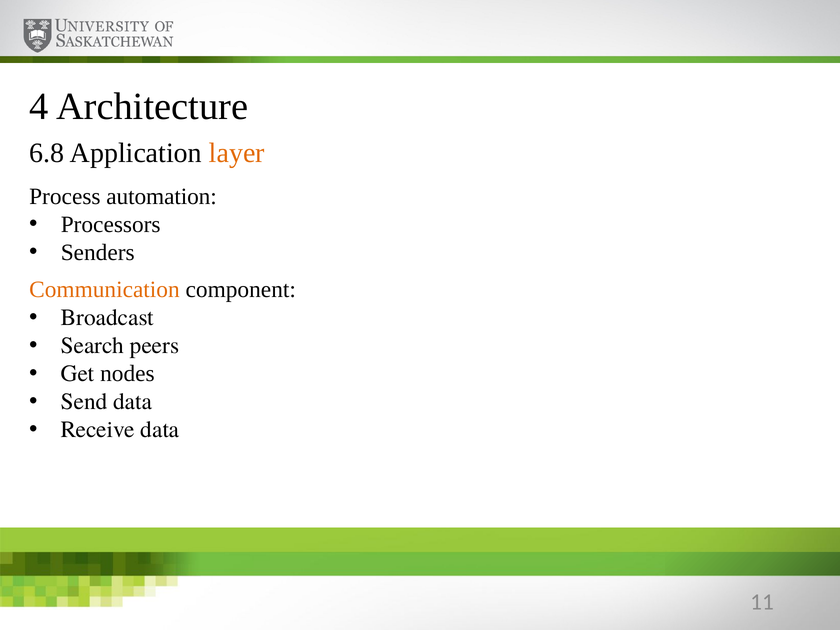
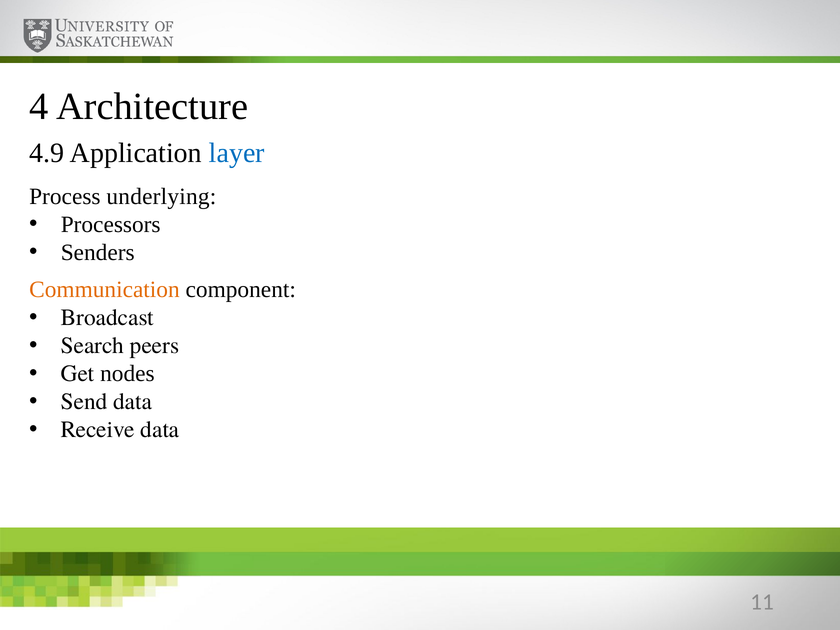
6.8: 6.8 -> 4.9 (47, 153)
layer colour: orange -> blue (237, 153)
automation: automation -> underlying (161, 196)
